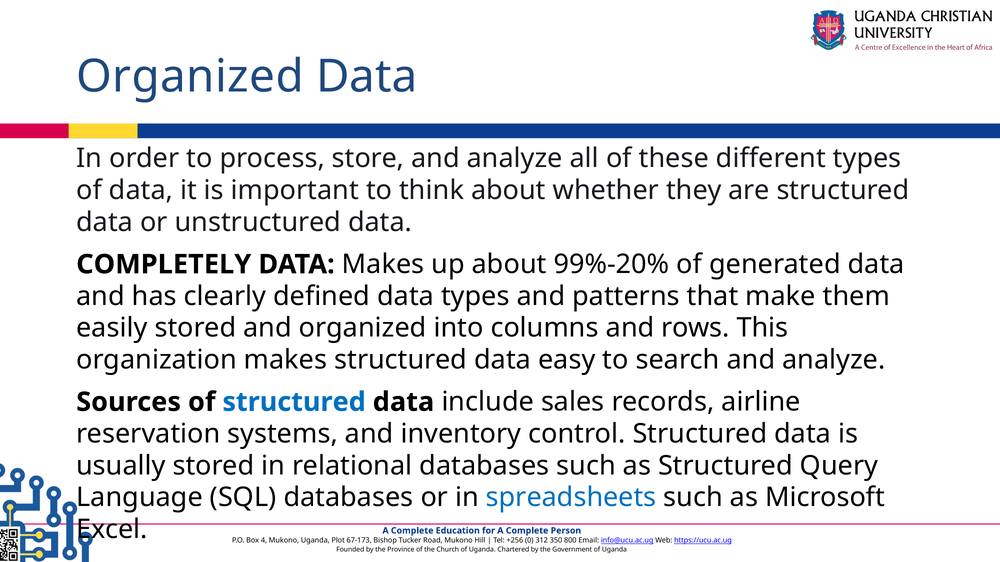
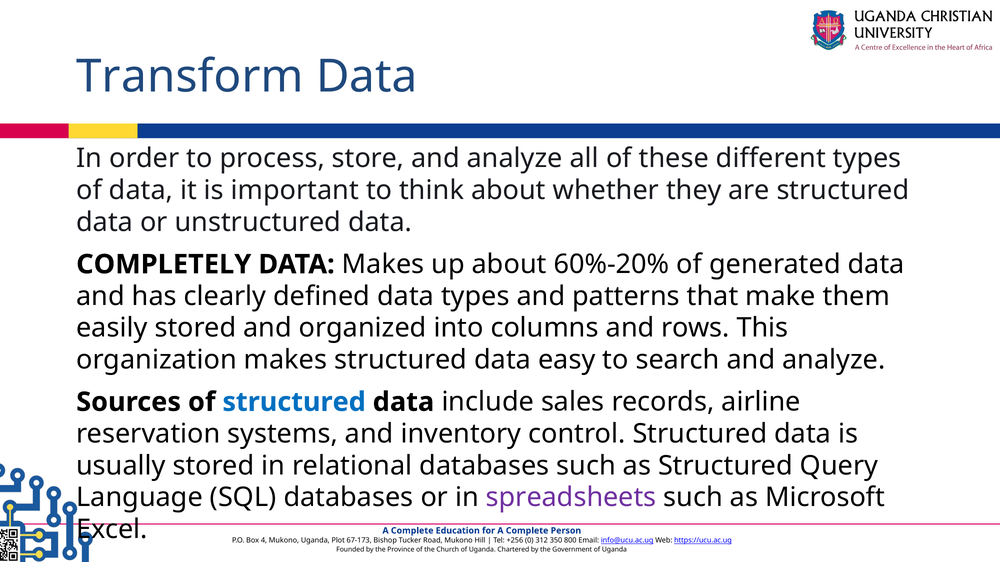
Organized: Organized -> Transform (190, 77)
99%-20%: 99%-20% -> 60%-20% (611, 265)
spreadsheets colour: blue -> purple (571, 498)
